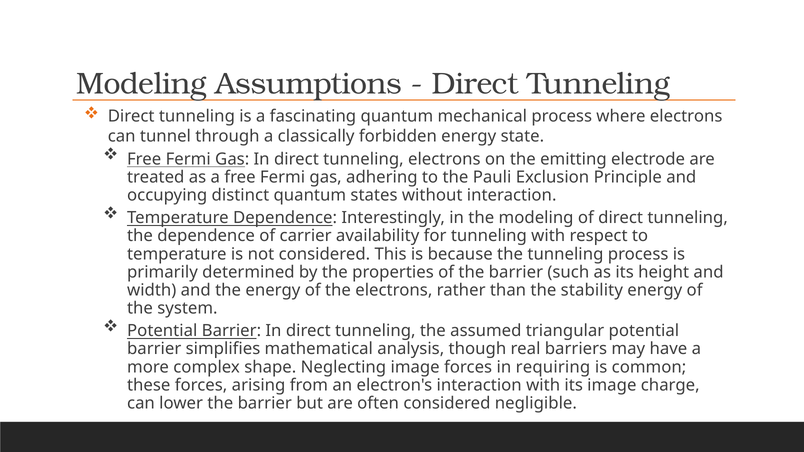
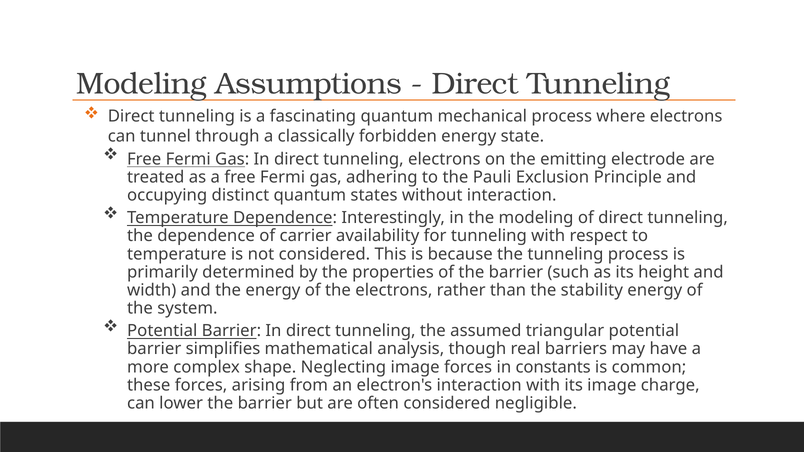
requiring: requiring -> constants (553, 367)
